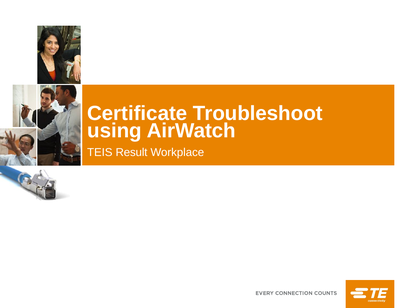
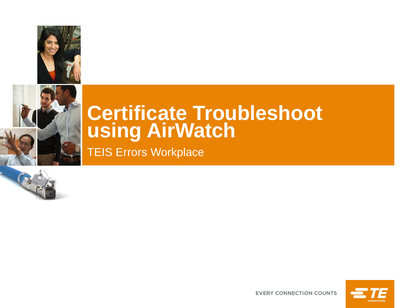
Result: Result -> Errors (131, 152)
